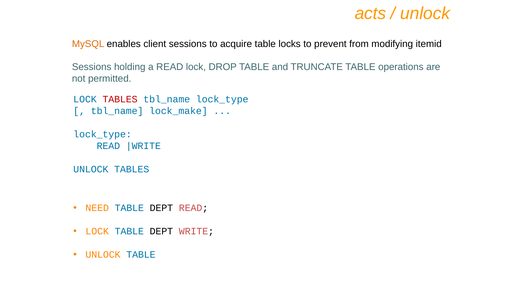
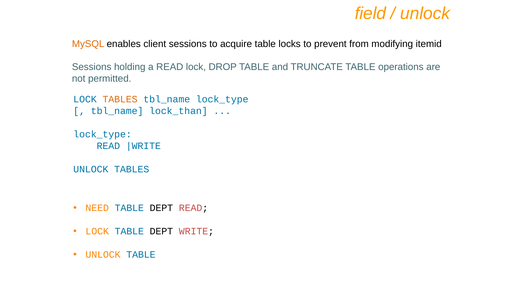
acts: acts -> field (370, 14)
TABLES colour: red -> orange (120, 99)
lock_make: lock_make -> lock_than (178, 111)
